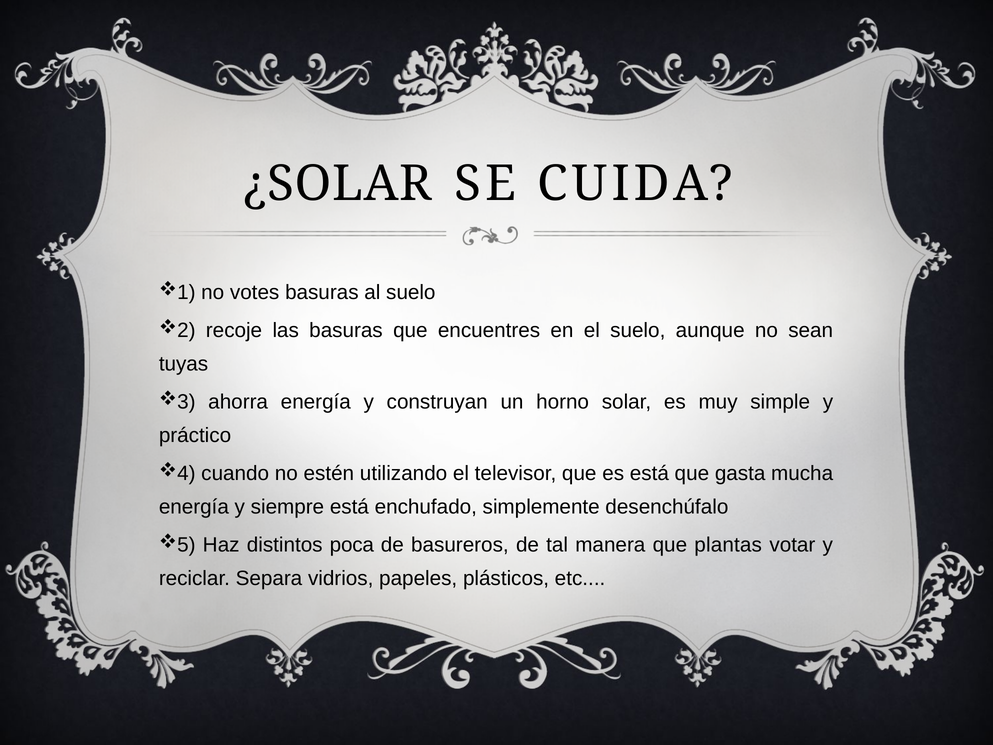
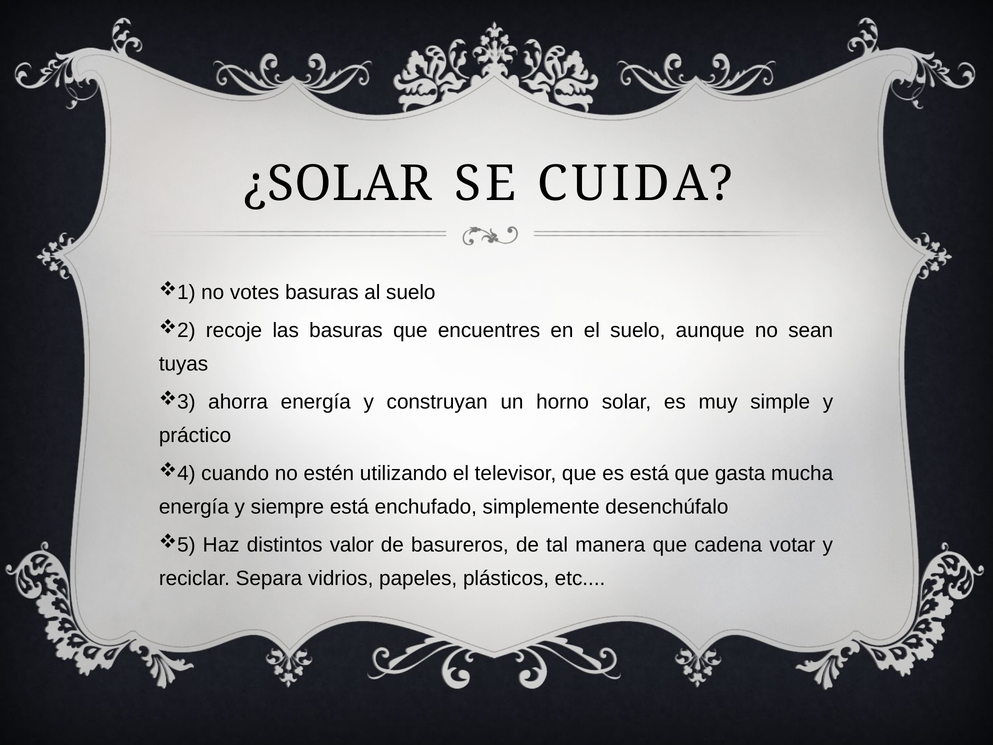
poca: poca -> valor (352, 545)
plantas: plantas -> cadena (728, 545)
